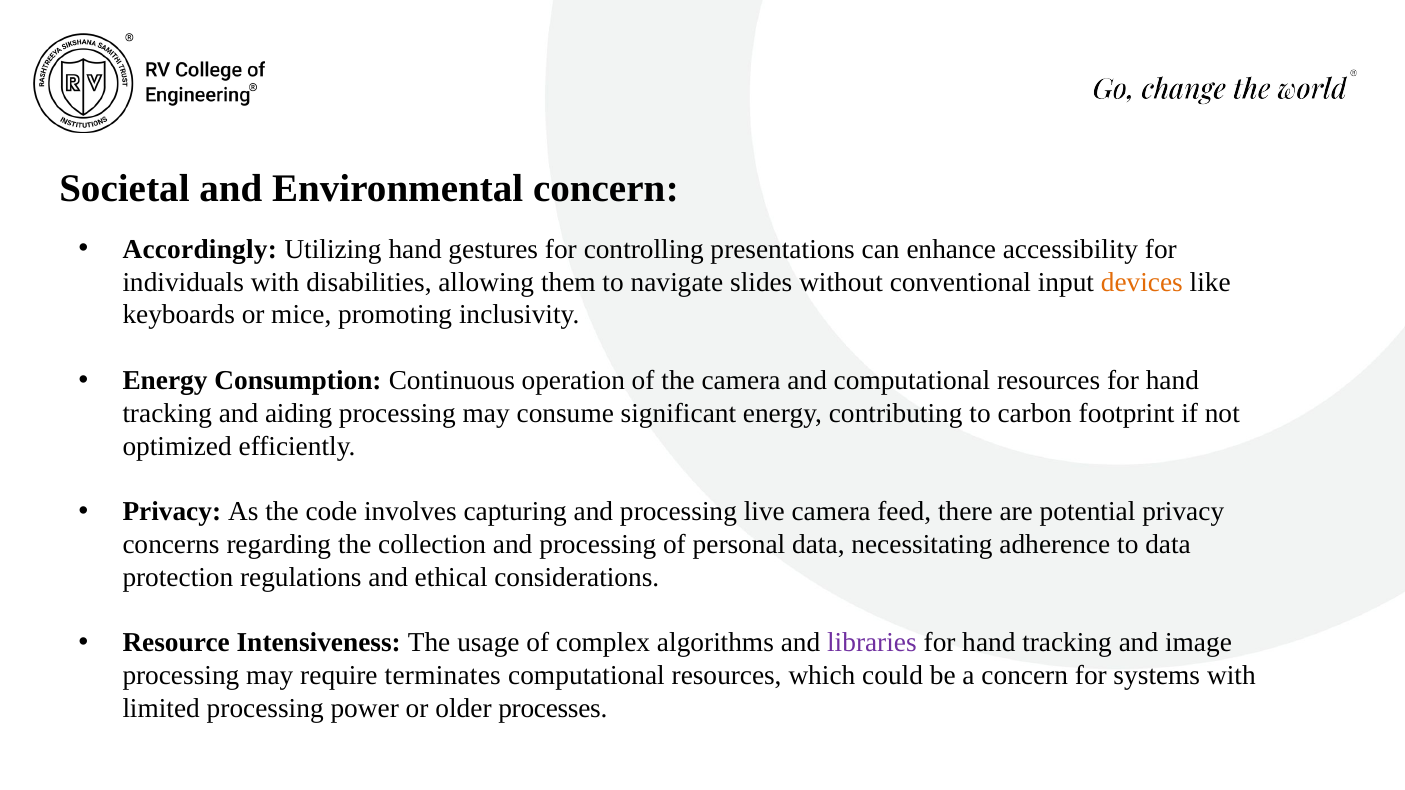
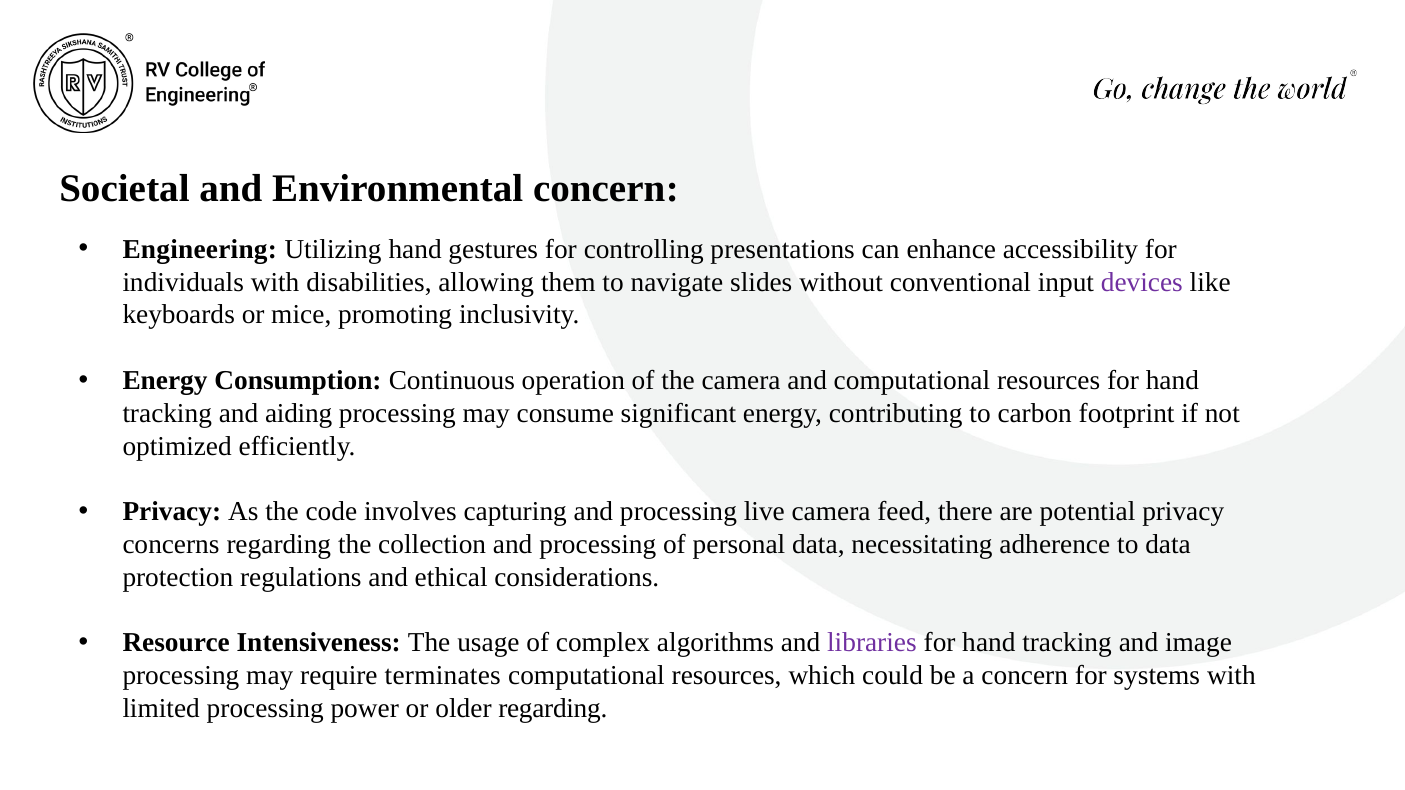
Accordingly: Accordingly -> Engineering (200, 249)
devices colour: orange -> purple (1142, 282)
older processes: processes -> regarding (553, 709)
